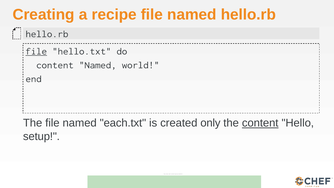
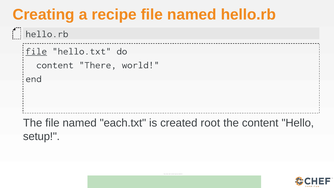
content Named: Named -> There (98, 65)
only: only -> root (210, 123)
content underline: present -> none (260, 123)
